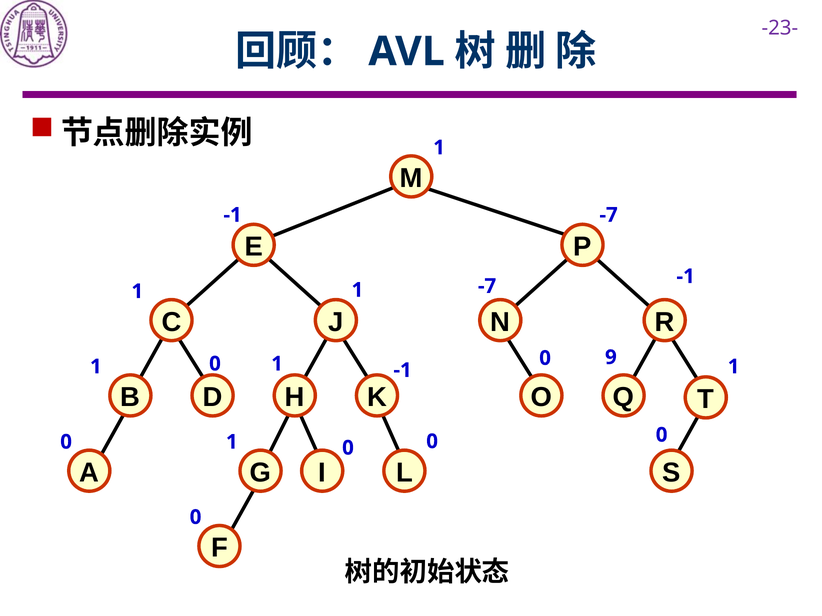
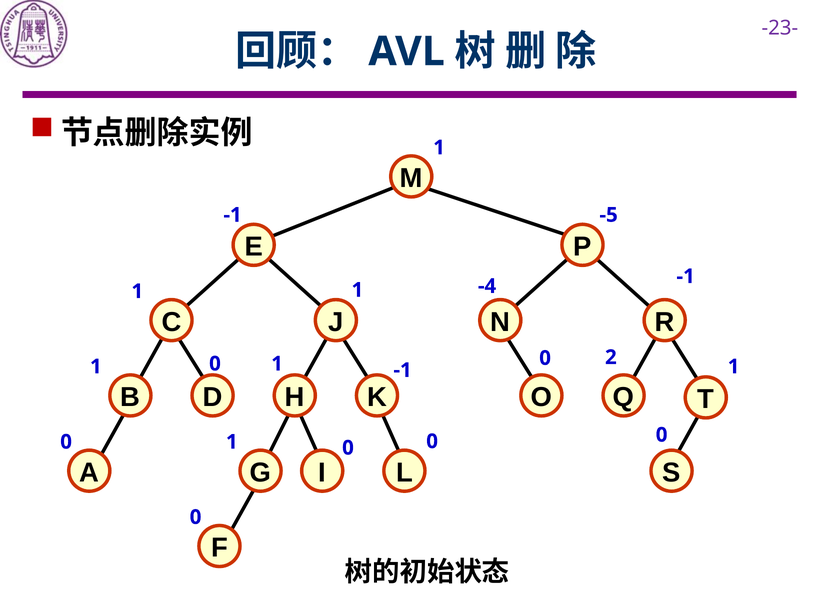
-7: -7 -> -5 (609, 215)
-7: -7 -> -4 (487, 286)
9: 9 -> 2 (611, 358)
